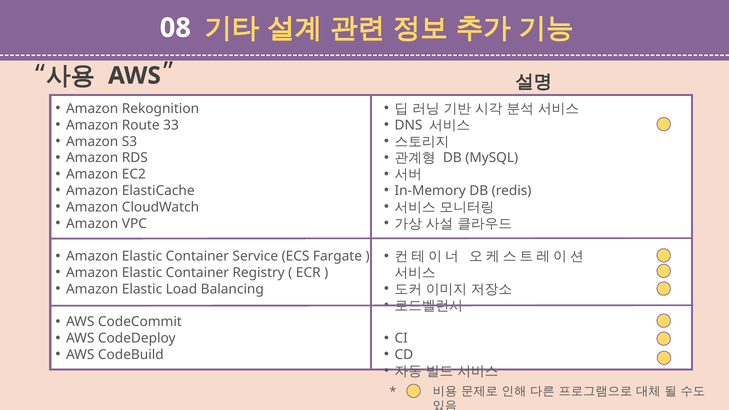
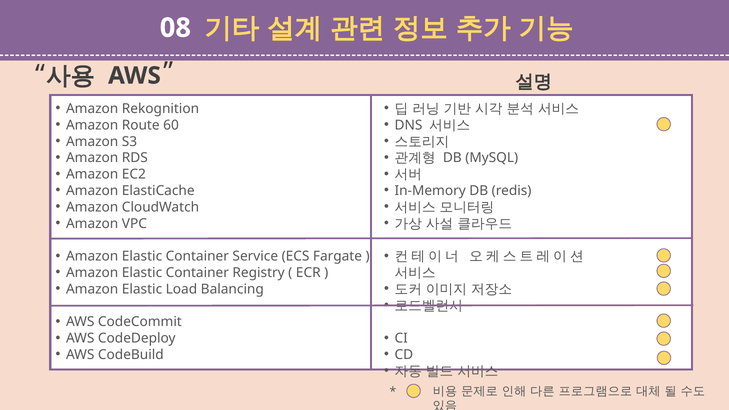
33: 33 -> 60 (171, 125)
